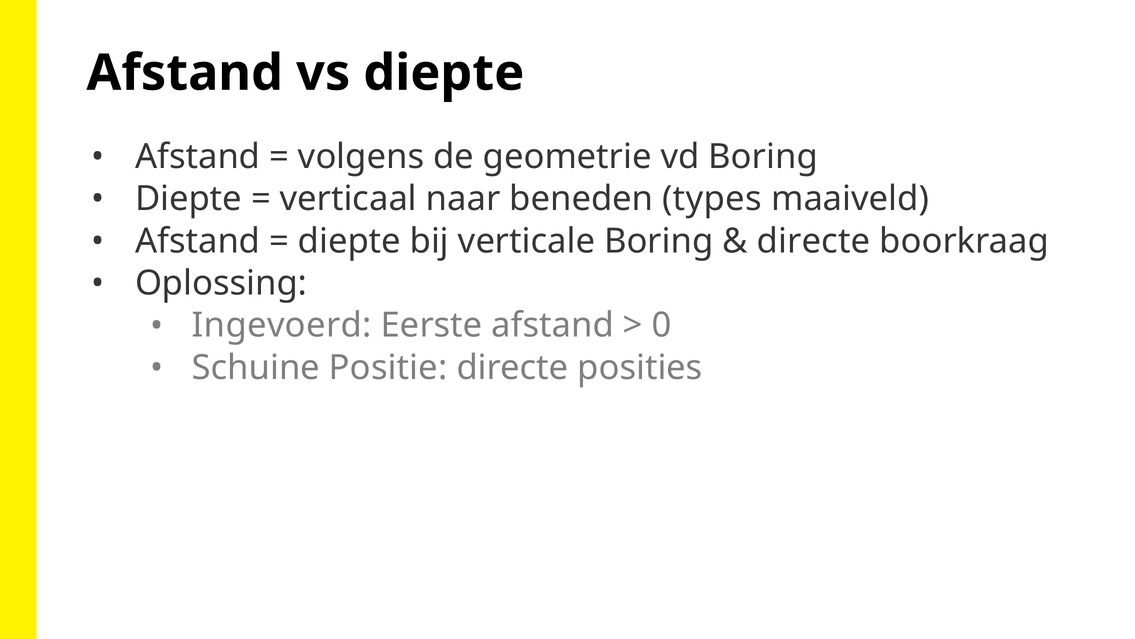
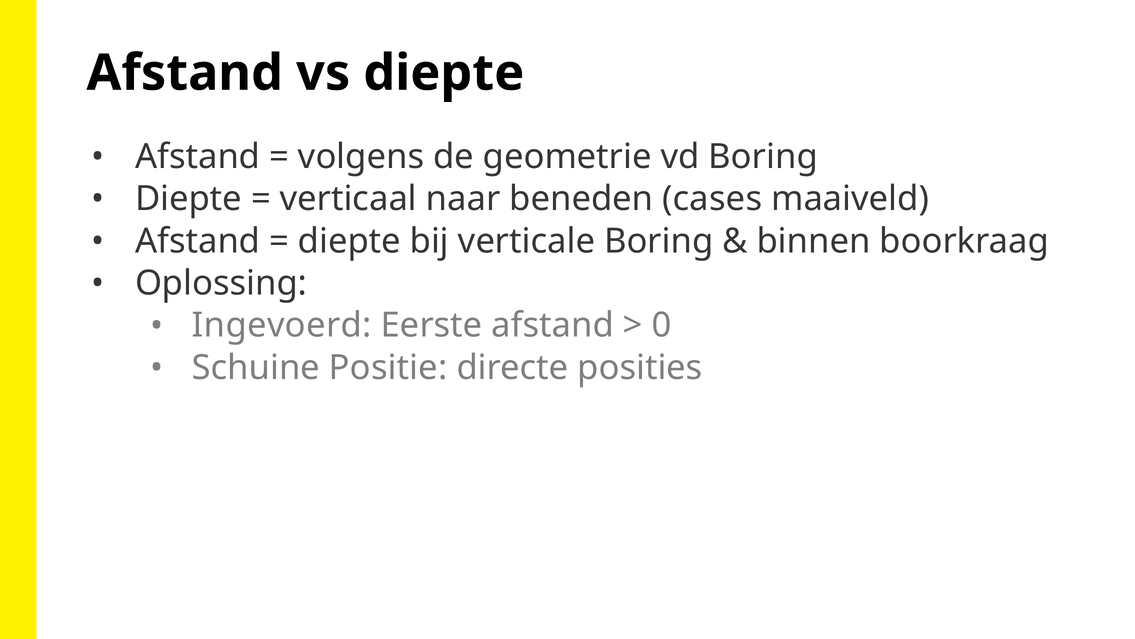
types: types -> cases (712, 199)
directe: directe -> binnen (814, 241)
